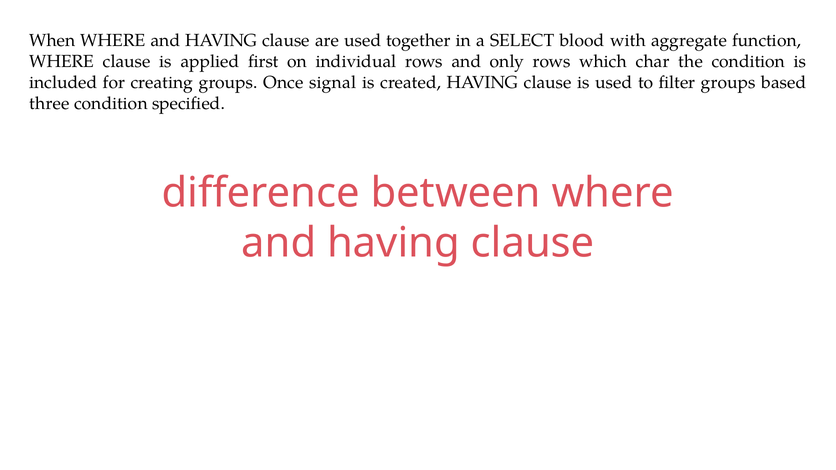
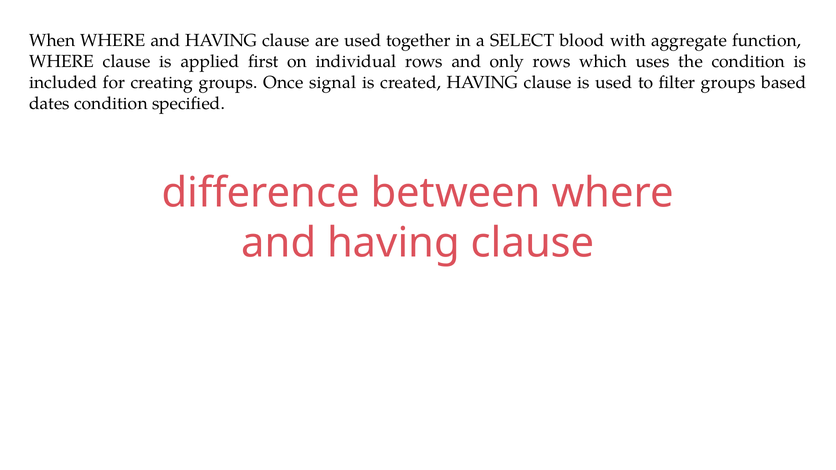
char: char -> uses (653, 62)
three: three -> dates (50, 103)
